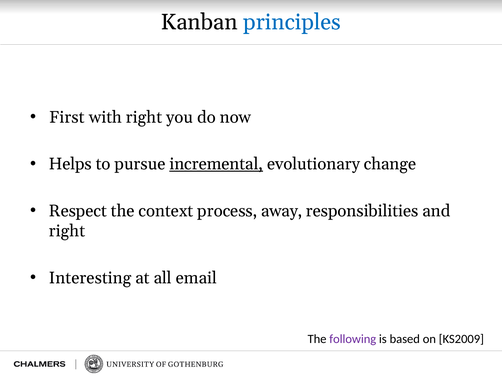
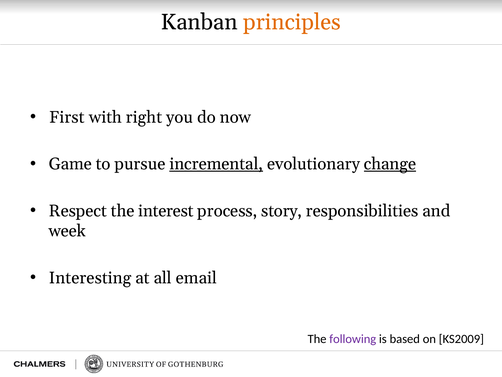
principles colour: blue -> orange (292, 22)
Helps: Helps -> Game (70, 164)
change underline: none -> present (390, 164)
context: context -> interest (166, 211)
away: away -> story (282, 211)
right: right -> week (67, 231)
